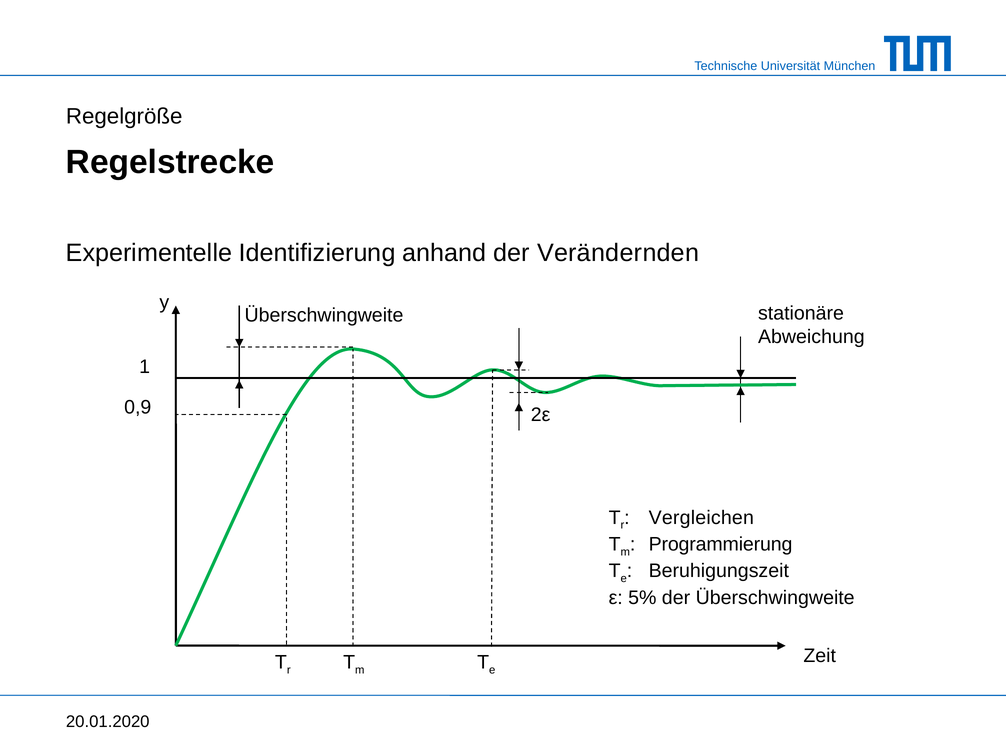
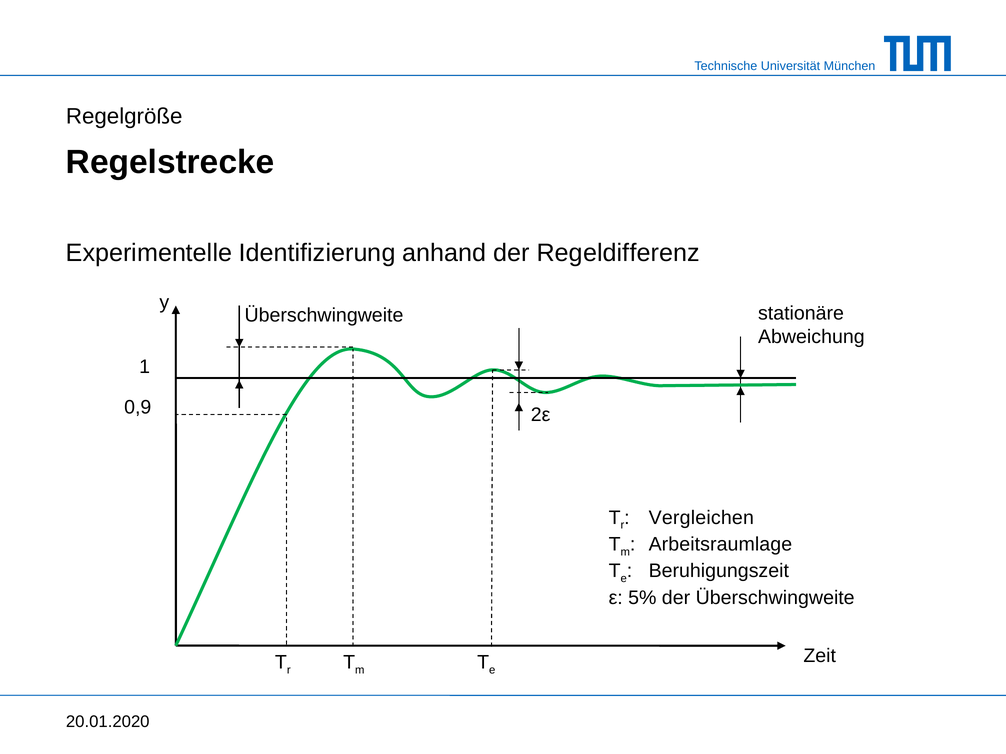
Verändernden: Verändernden -> Regeldifferenz (618, 253)
Programmierung: Programmierung -> Arbeitsraumlage (720, 545)
